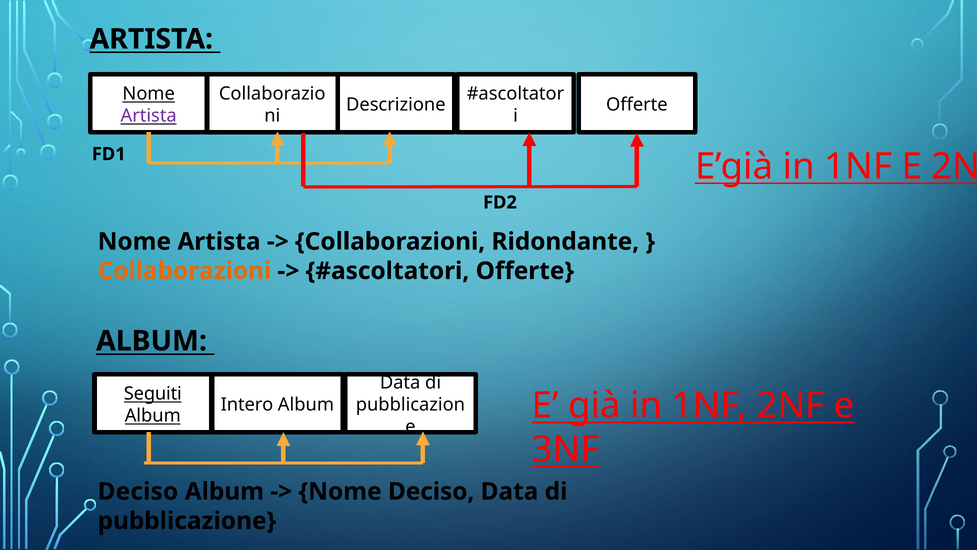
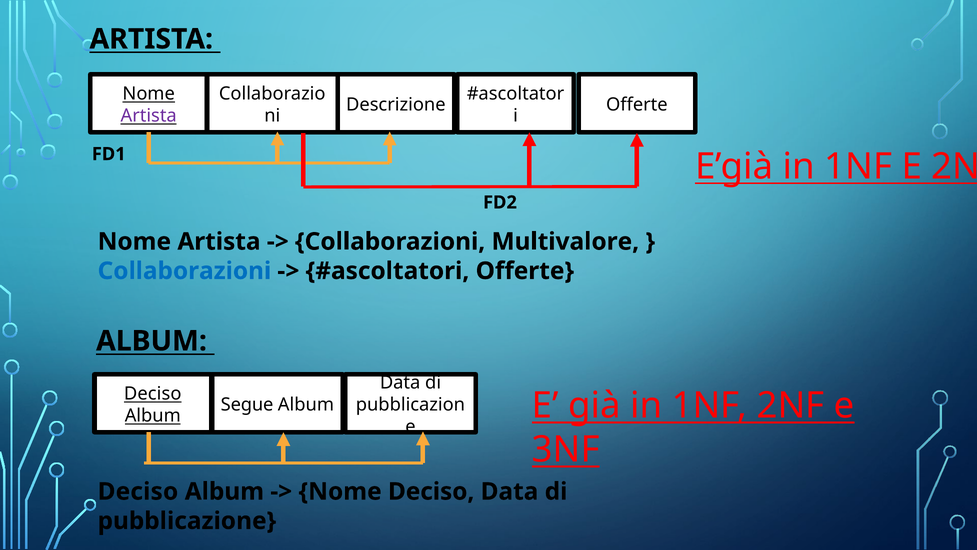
Ridondante: Ridondante -> Multivalore (565, 241)
Collaborazioni colour: orange -> blue (184, 271)
Seguiti: Seguiti -> Deciso (153, 393)
Intero: Intero -> Segue (247, 404)
